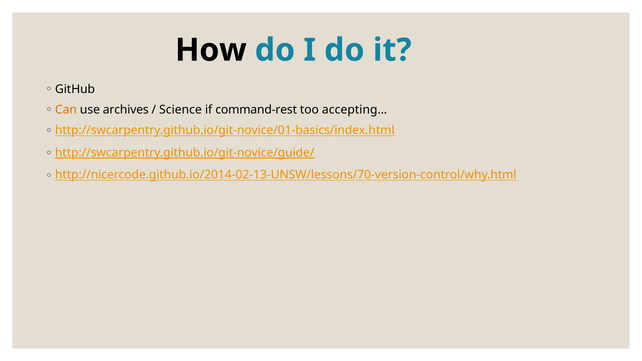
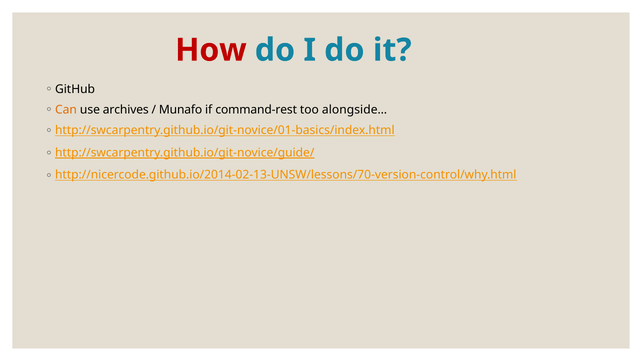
How colour: black -> red (211, 50)
Science: Science -> Munafo (181, 110)
accepting…: accepting… -> alongside… (355, 110)
